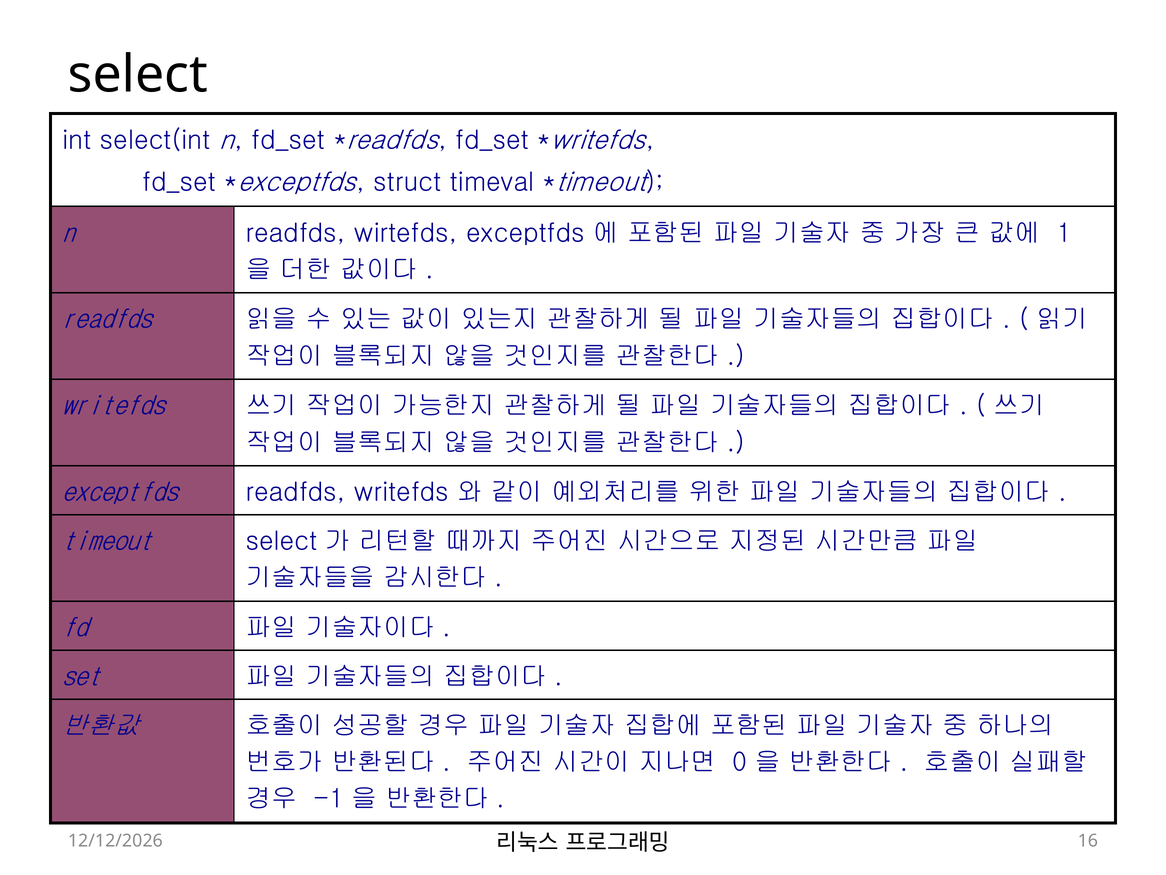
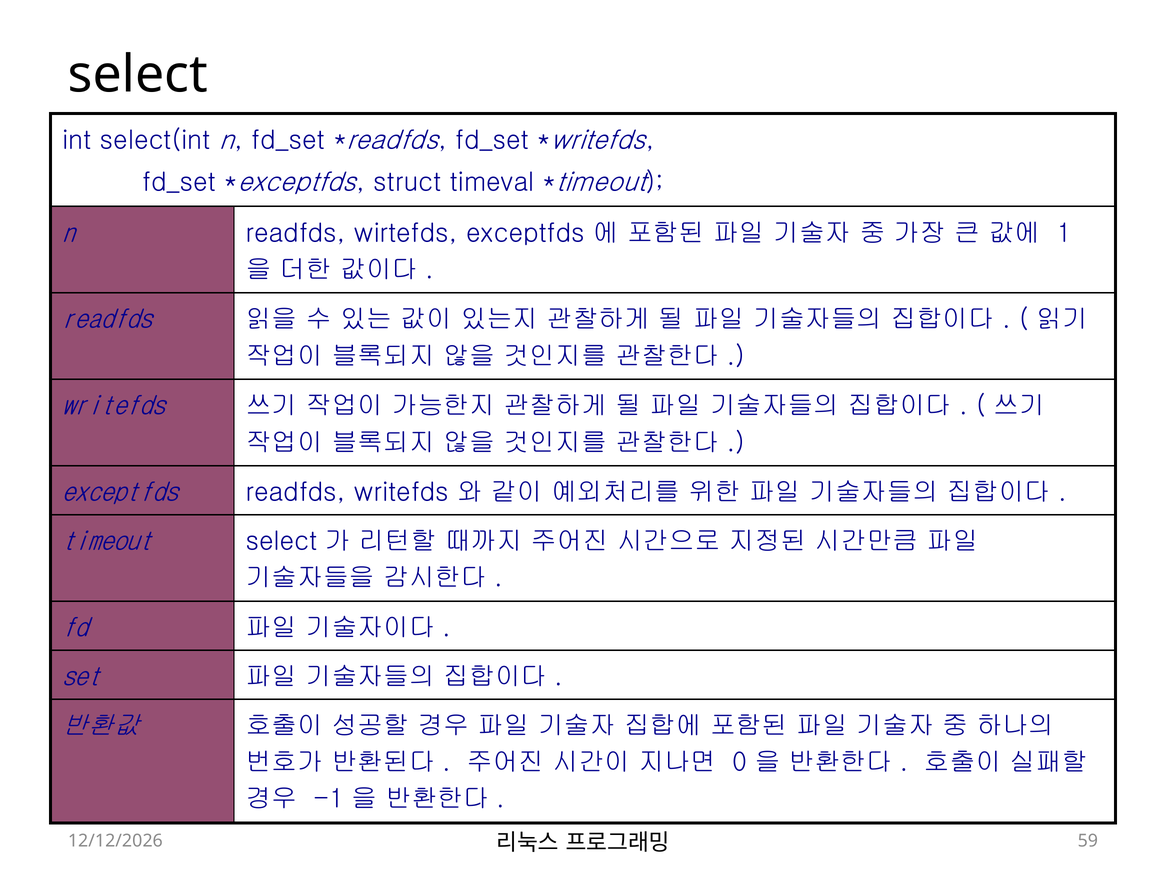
16: 16 -> 59 (1088, 840)
